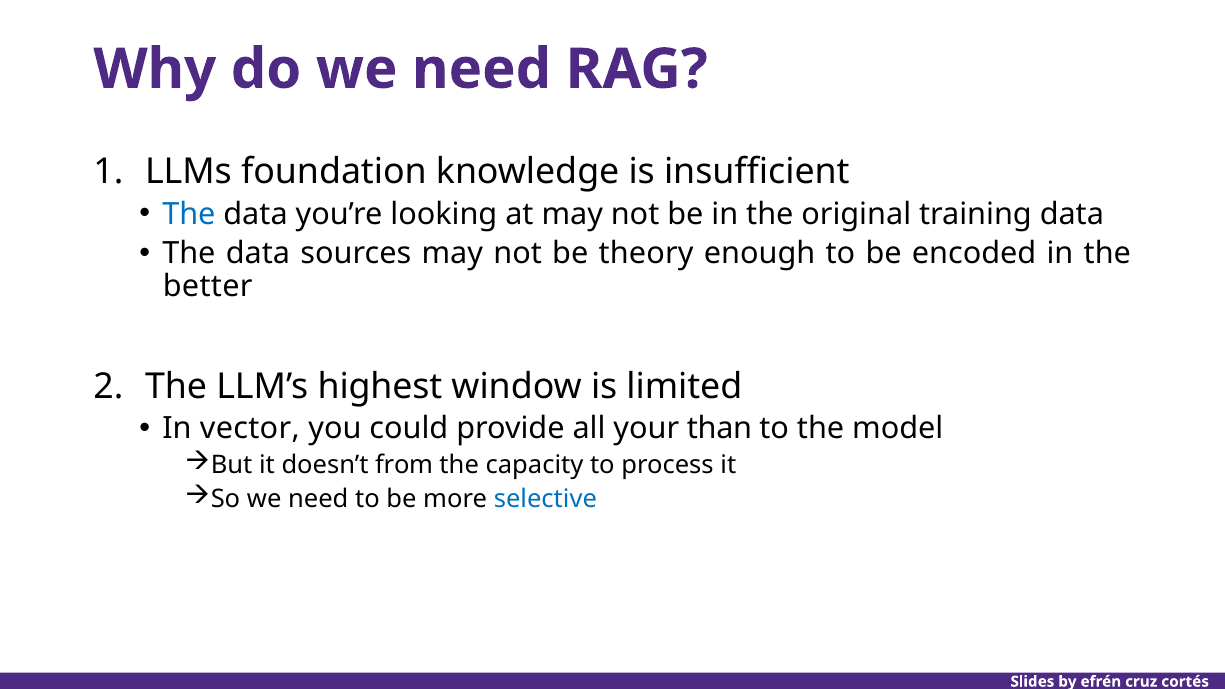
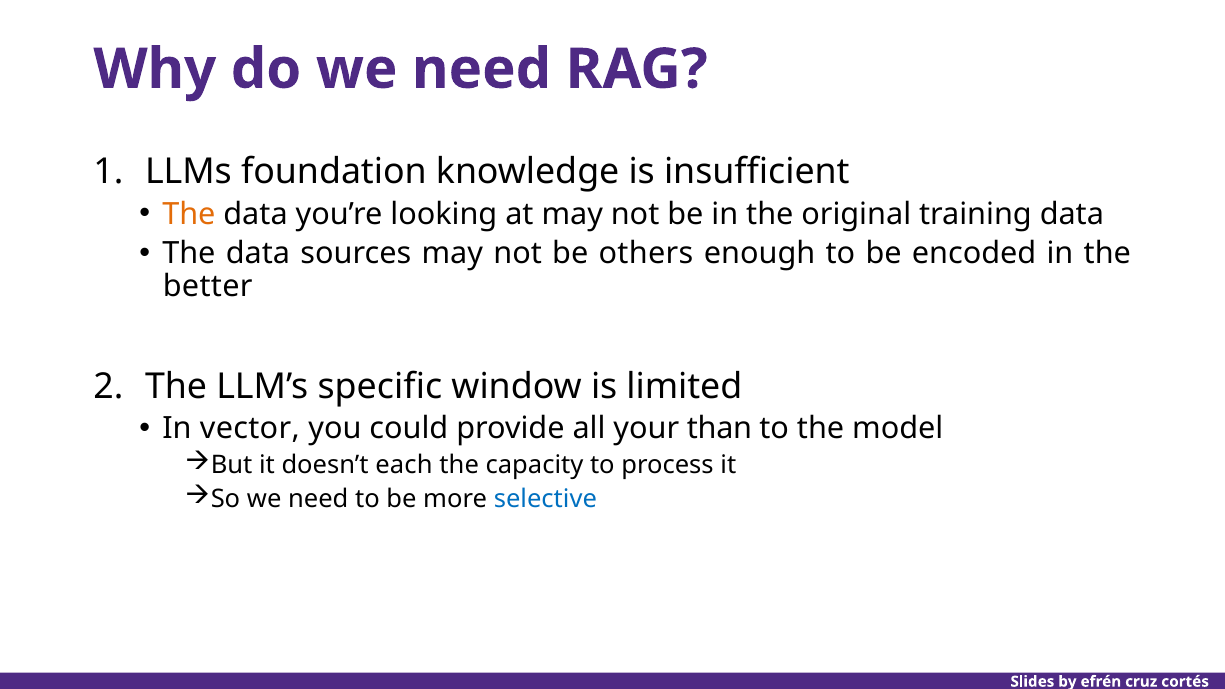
The colour: blue -> orange (189, 214)
theory: theory -> others (646, 253)
highest: highest -> specific (380, 386)
from: from -> each (404, 465)
